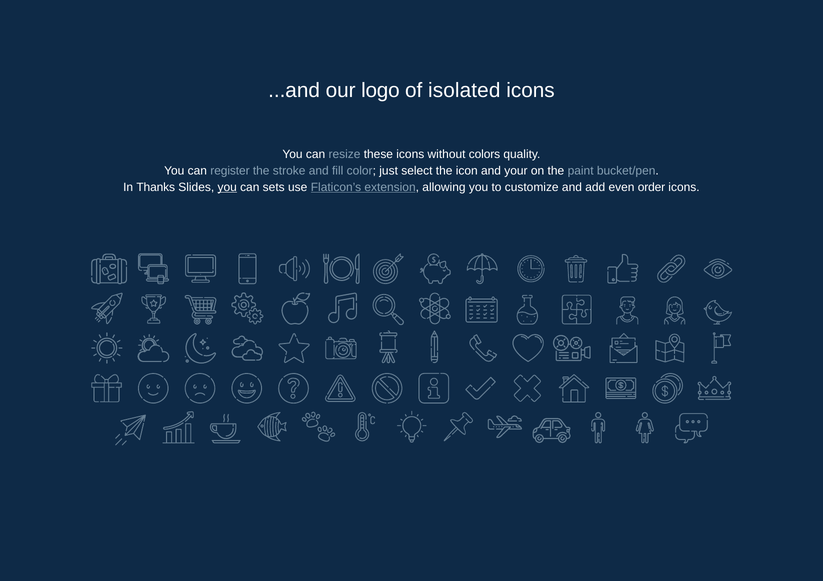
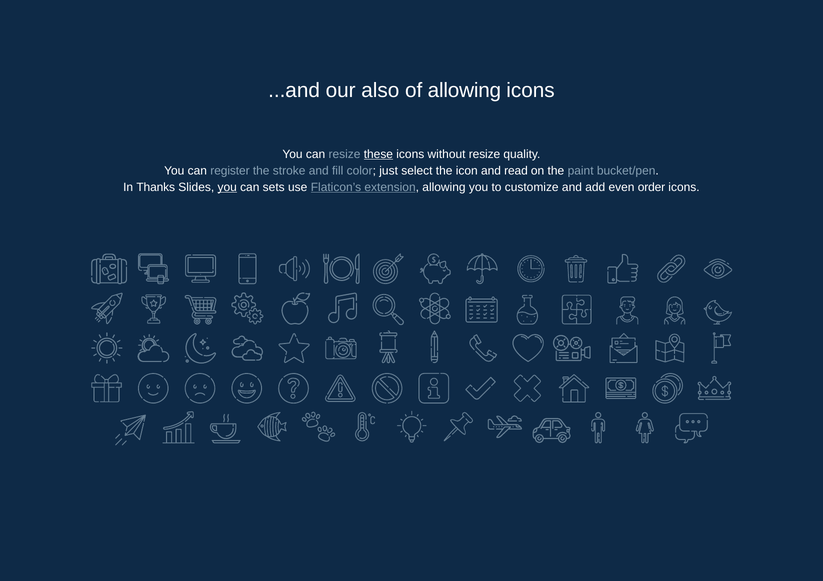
logo: logo -> also (380, 90)
of isolated: isolated -> allowing (464, 90)
these underline: none -> present (378, 154)
without colors: colors -> resize (485, 154)
your: your -> read (516, 171)
